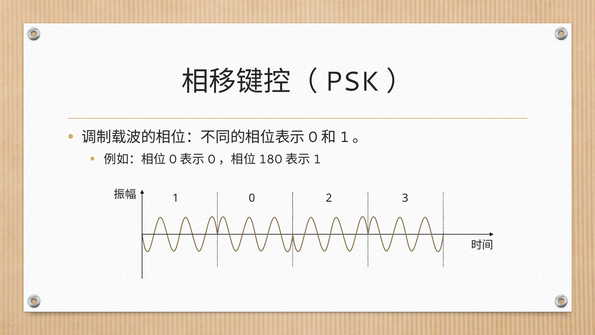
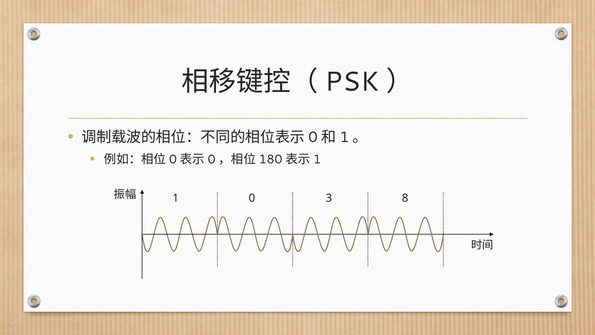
2: 2 -> 3 (329, 198)
3: 3 -> 8 (405, 198)
